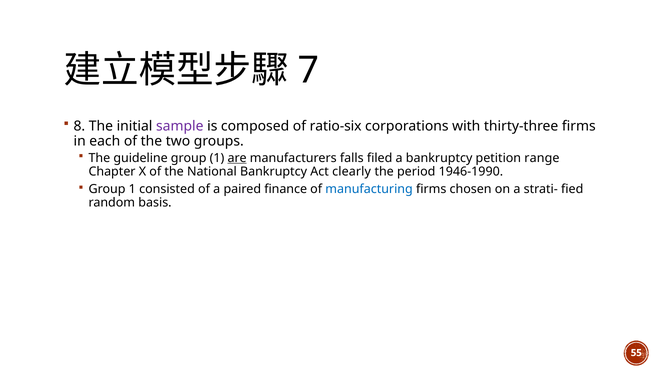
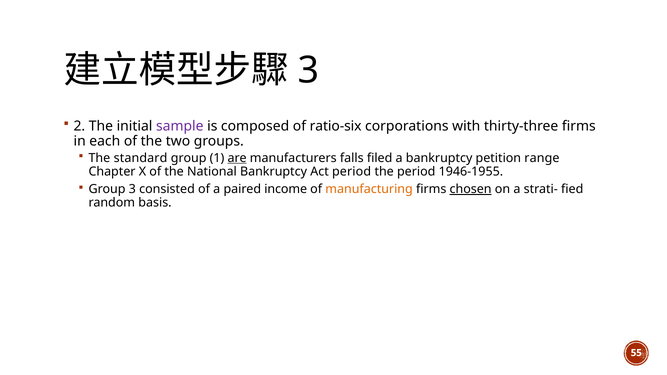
7: 7 -> 3 (308, 70)
8: 8 -> 2 (79, 126)
guideline: guideline -> standard (140, 158)
Act clearly: clearly -> period (352, 172)
1946-1990: 1946-1990 -> 1946-1955 (471, 172)
1: 1 -> 3 (132, 189)
finance: finance -> income (286, 189)
manufacturing colour: blue -> orange (369, 189)
chosen underline: none -> present (471, 189)
